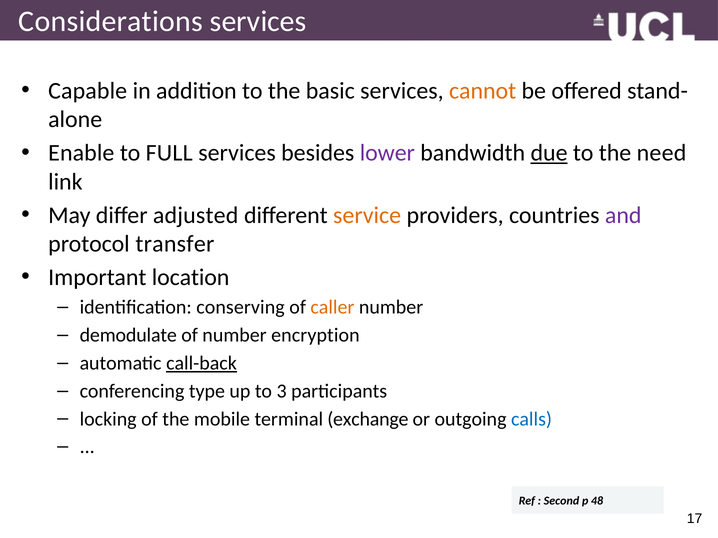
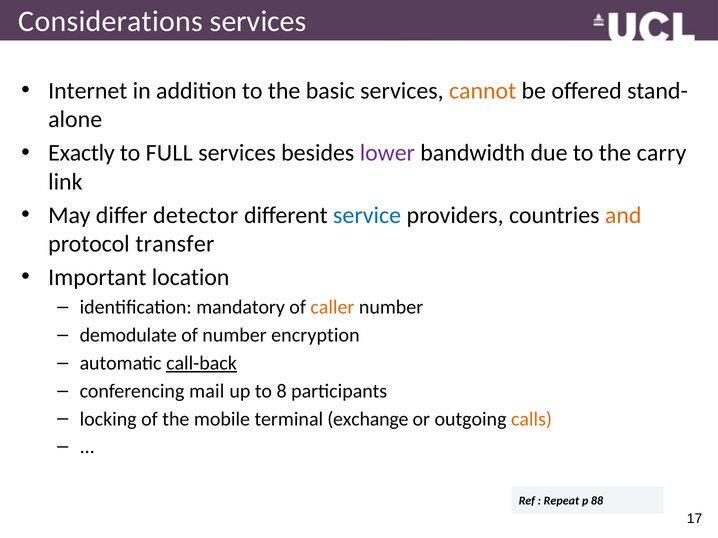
Capable: Capable -> Internet (88, 91)
Enable: Enable -> Exactly (81, 153)
due underline: present -> none (549, 153)
need: need -> carry (662, 153)
adjusted: adjusted -> detector (196, 215)
service colour: orange -> blue (367, 215)
and colour: purple -> orange (623, 215)
conserving: conserving -> mandatory (241, 308)
type: type -> mail (207, 391)
3: 3 -> 8 (282, 391)
calls colour: blue -> orange (531, 419)
Second: Second -> Repeat (561, 501)
48: 48 -> 88 (597, 501)
